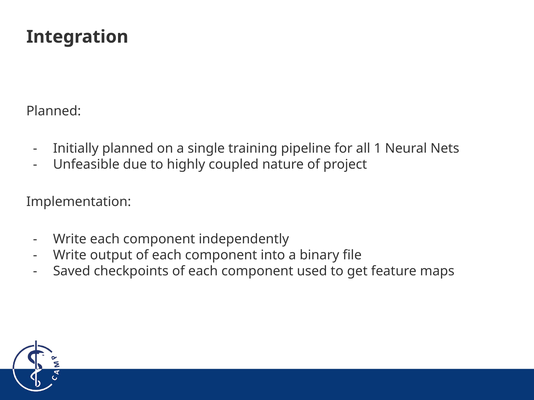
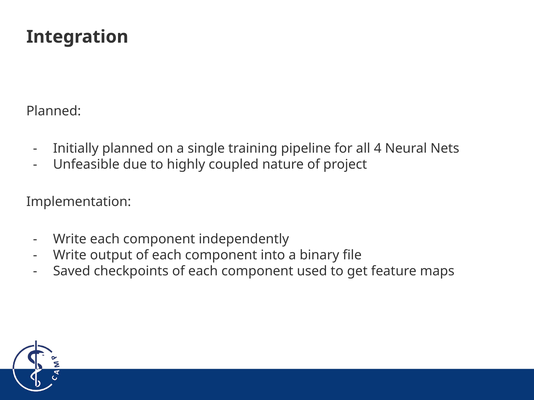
1: 1 -> 4 (378, 149)
